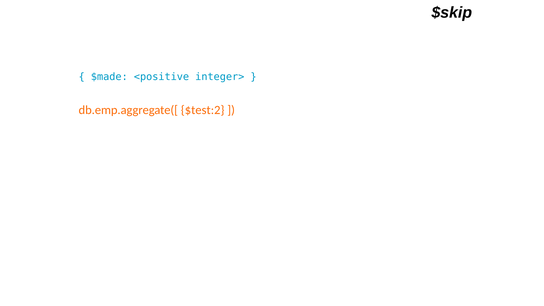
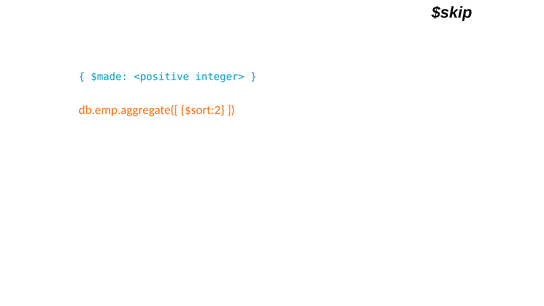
$test:2: $test:2 -> $sort:2 (203, 110)
